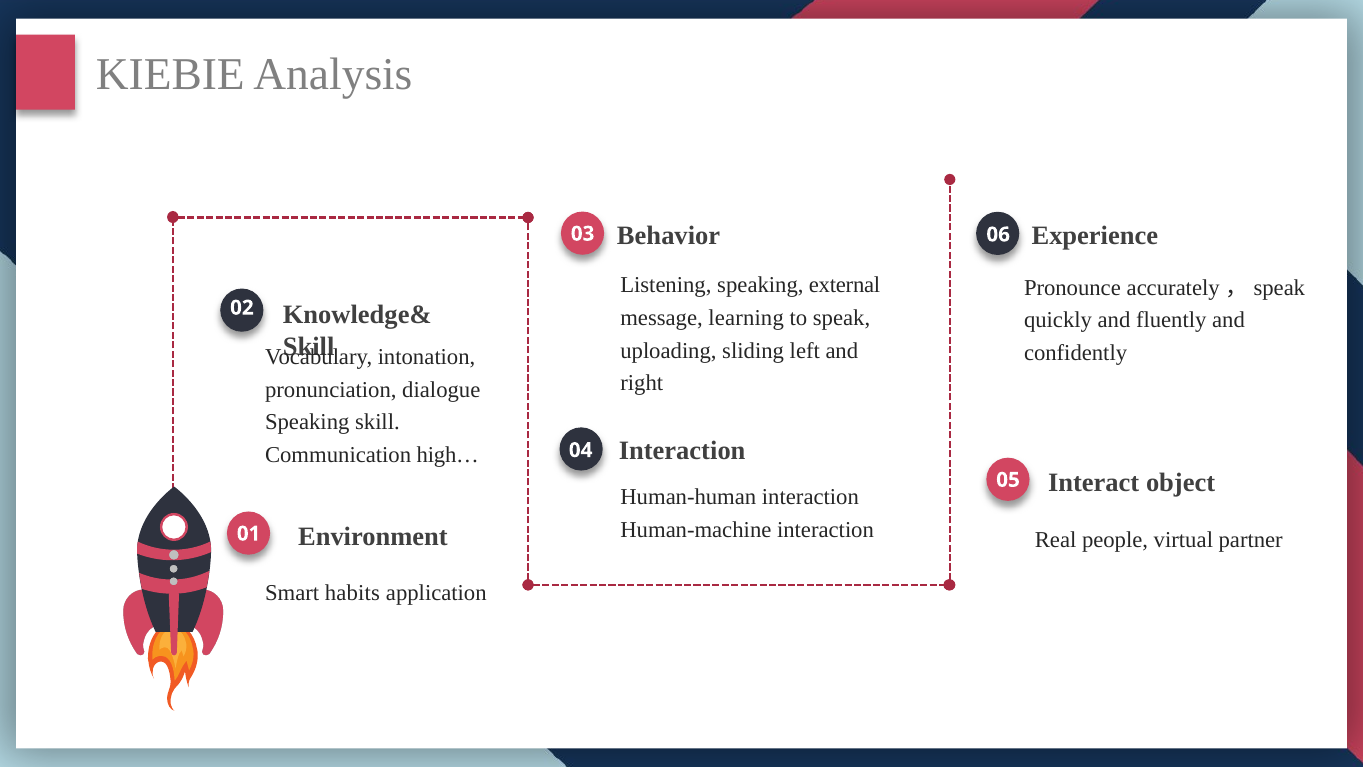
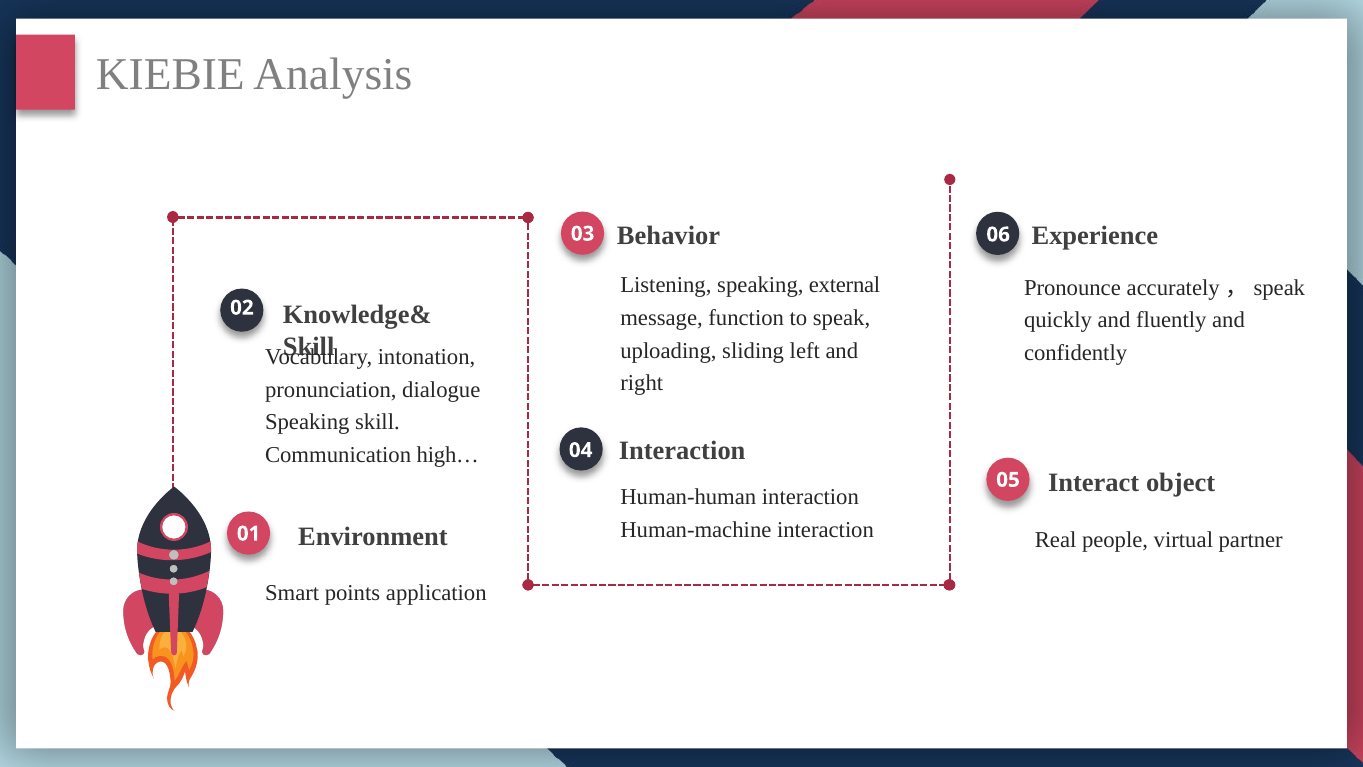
learning: learning -> function (746, 318)
habits: habits -> points (352, 593)
